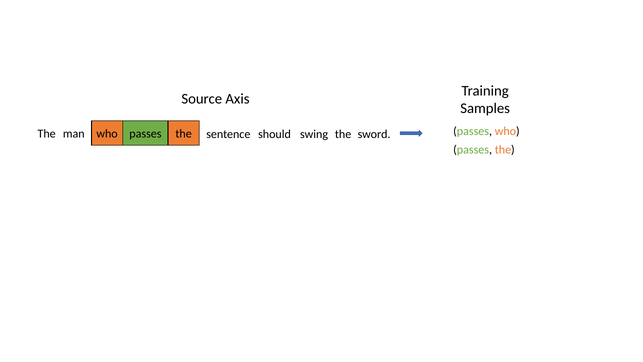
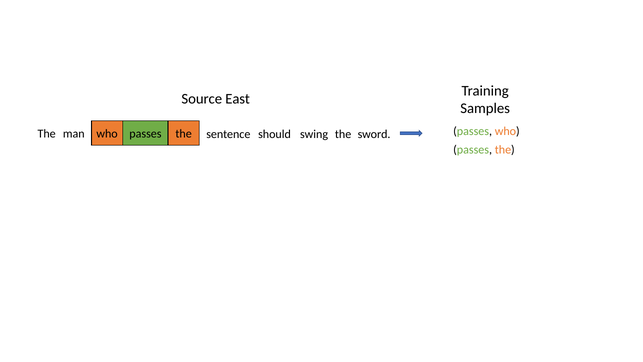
Axis: Axis -> East (238, 99)
